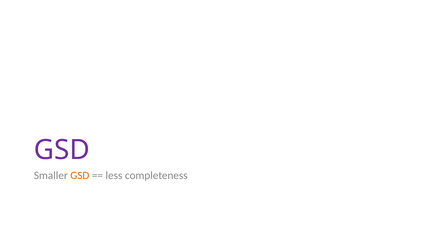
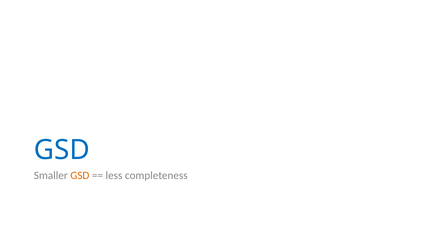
GSD colour: purple -> blue (62, 150)
